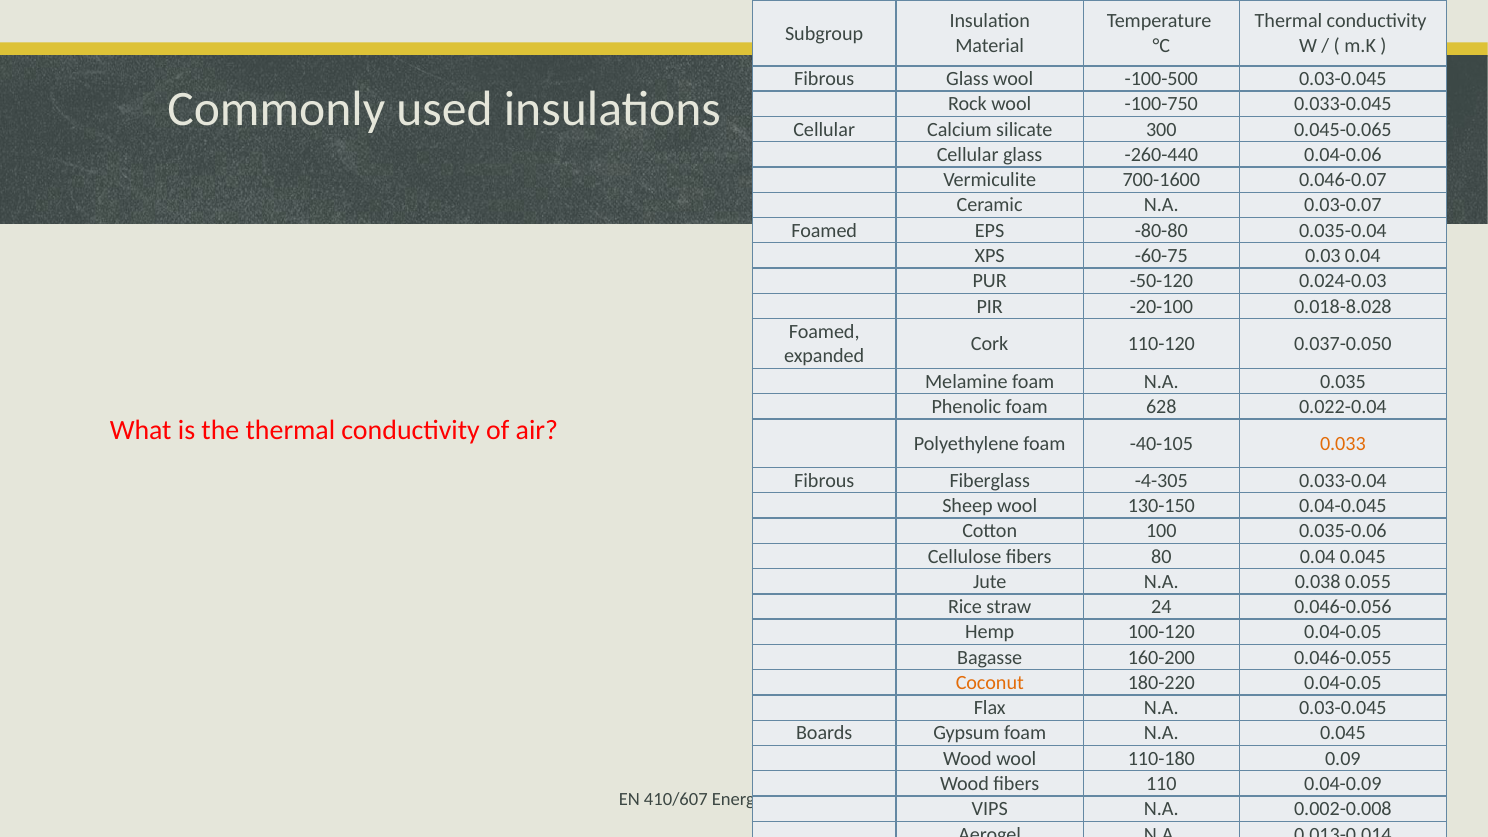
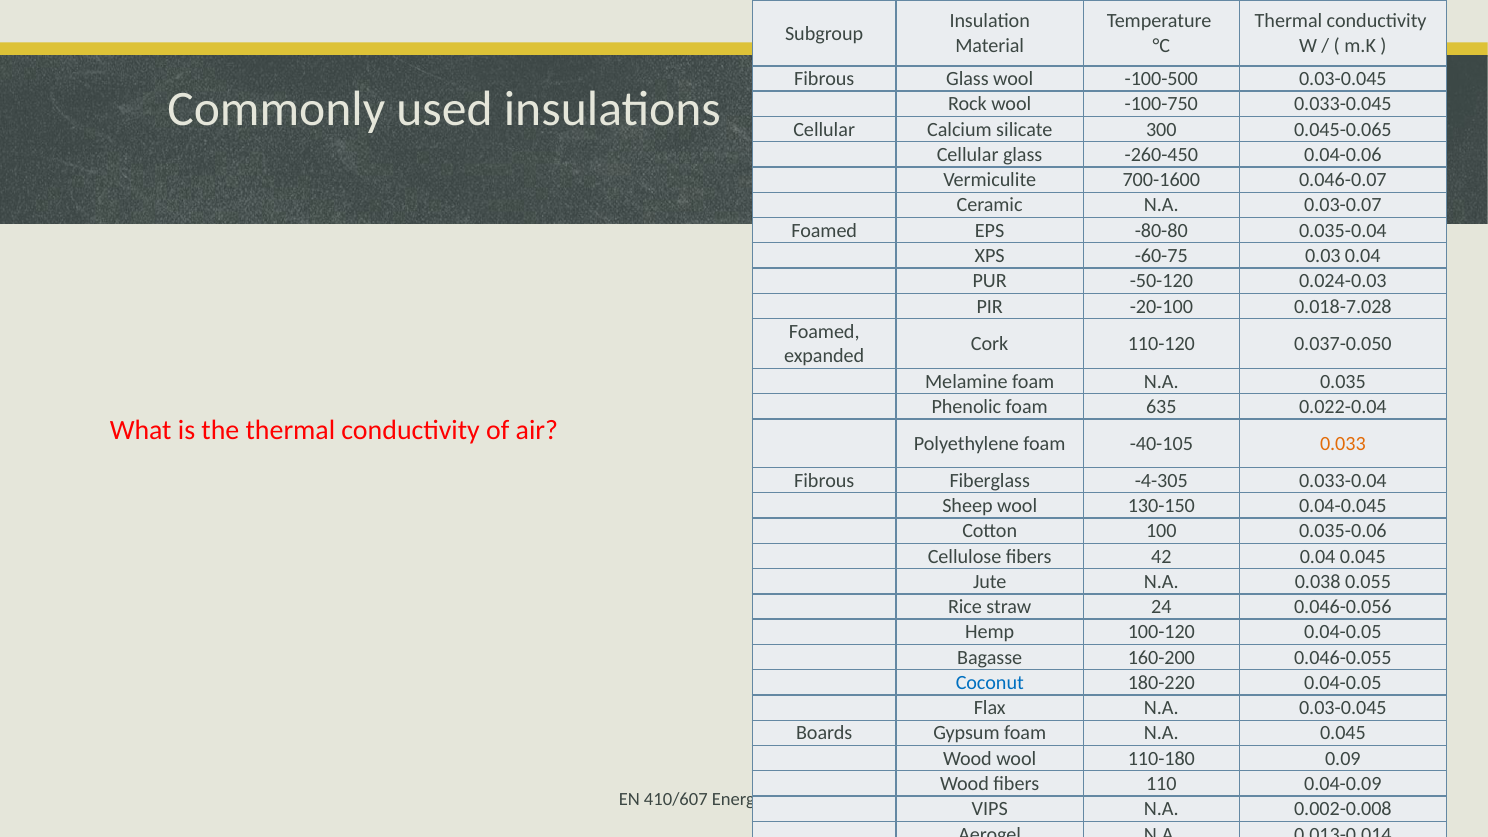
-260-440: -260-440 -> -260-450 (1161, 155)
0.018-8.028: 0.018-8.028 -> 0.018-7.028 (1343, 306)
628: 628 -> 635 (1161, 407)
80: 80 -> 42 (1161, 556)
Coconut colour: orange -> blue (990, 683)
